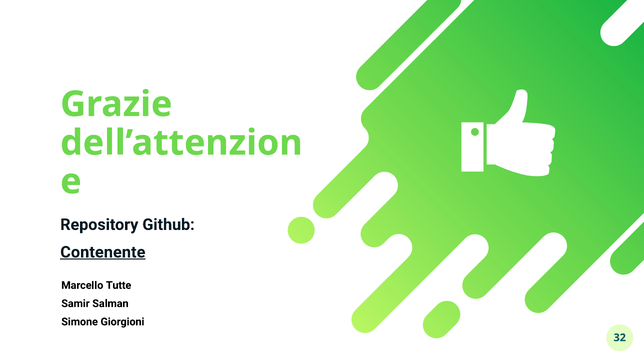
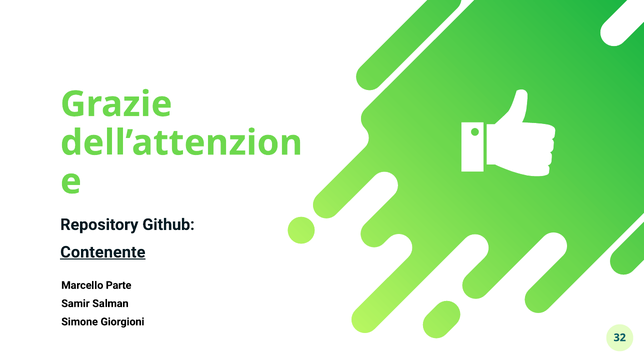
Tutte: Tutte -> Parte (119, 286)
